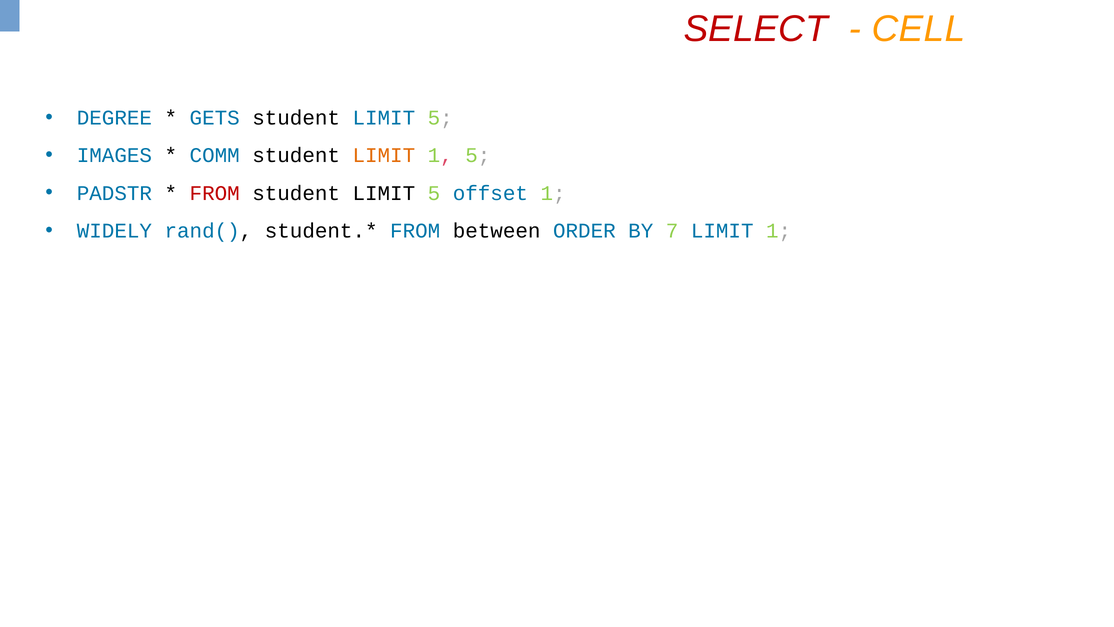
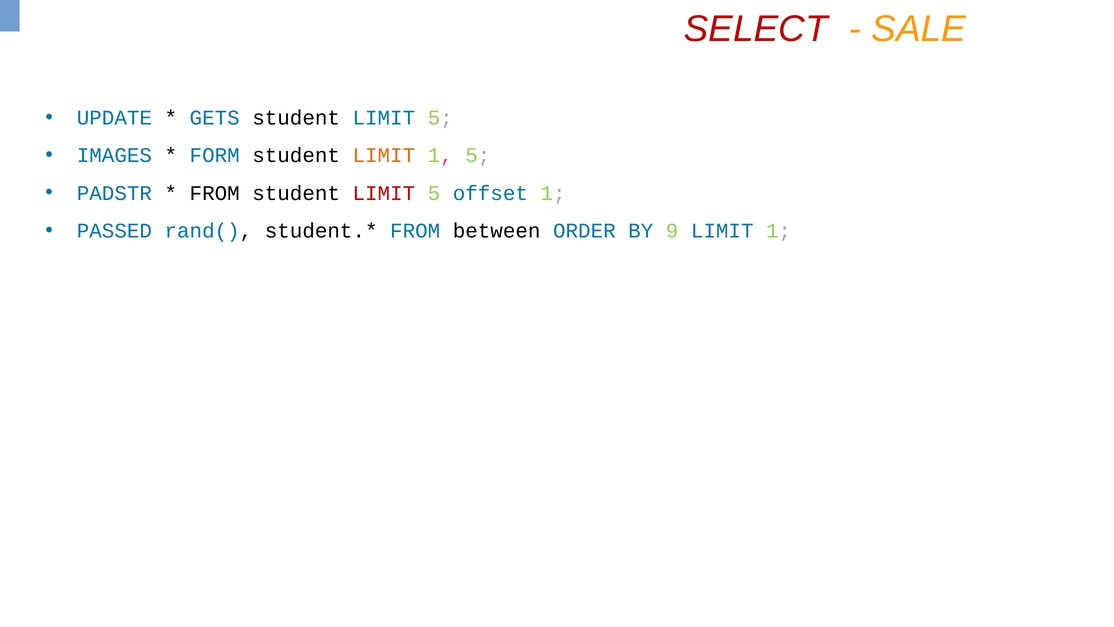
CELL: CELL -> SALE (919, 29)
DEGREE: DEGREE -> UPDATE (114, 118)
COMM: COMM -> FORM (215, 155)
FROM colour: red -> black (215, 193)
LIMIT colour: black -> red (384, 193)
WIDELY: WIDELY -> PASSED (114, 231)
7: 7 -> 9 (672, 231)
